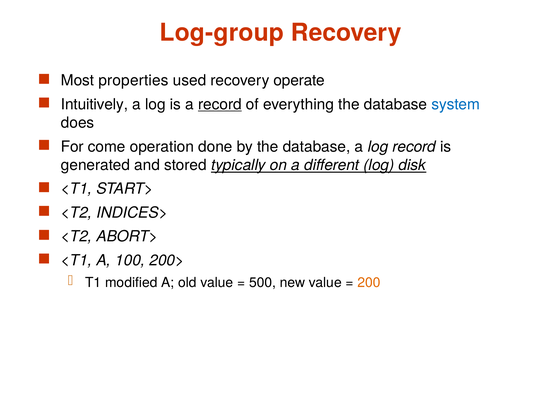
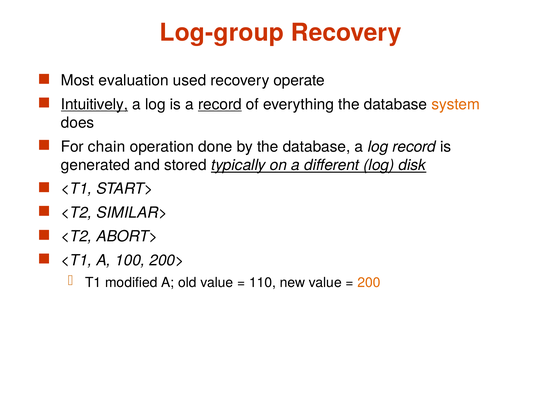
properties: properties -> evaluation (134, 81)
Intuitively underline: none -> present (95, 104)
system colour: blue -> orange (456, 104)
come: come -> chain (107, 147)
INDICES>: INDICES> -> SIMILAR> (132, 213)
500: 500 -> 110 (263, 283)
